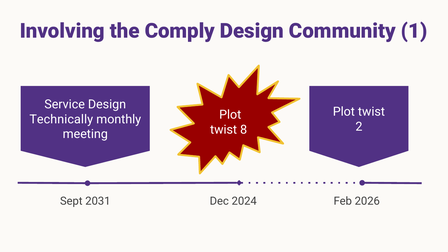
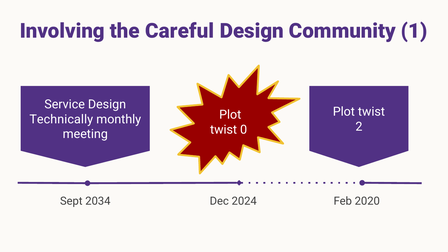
Comply: Comply -> Careful (180, 31)
8: 8 -> 0 (244, 130)
2026: 2026 -> 2020 (367, 201)
2031: 2031 -> 2034 (98, 201)
